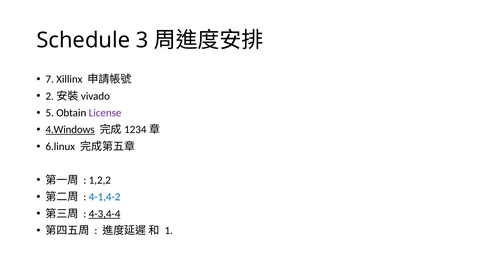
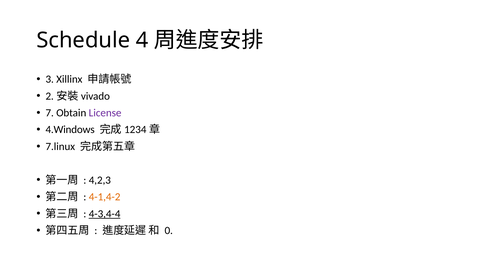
3: 3 -> 4 (142, 40)
7: 7 -> 3 (50, 79)
5: 5 -> 7 (50, 113)
4.Windows underline: present -> none (70, 130)
6.linux: 6.linux -> 7.linux (60, 147)
1,2,2: 1,2,2 -> 4,2,3 (100, 180)
4-1,4-2 colour: blue -> orange (105, 197)
1: 1 -> 0 (169, 231)
